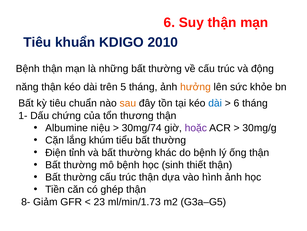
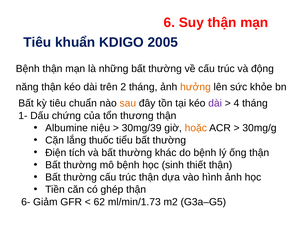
2010: 2010 -> 2005 (163, 42)
5: 5 -> 2 (123, 87)
dài colour: blue -> purple (215, 103)
6: 6 -> 4 (236, 103)
30mg/74: 30mg/74 -> 30mg/39 (142, 128)
hoặc colour: purple -> orange (196, 128)
khúm: khúm -> thuốc (101, 140)
tỉnh: tỉnh -> tích (77, 152)
8-: 8- -> 6- (26, 201)
23: 23 -> 62 (99, 201)
